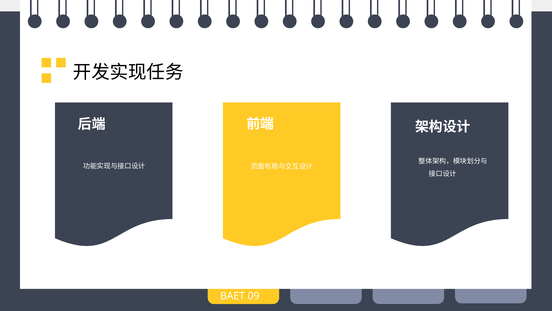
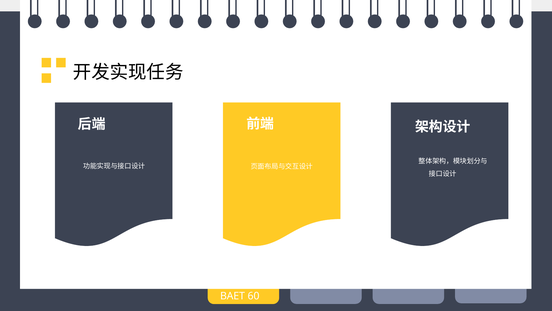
09: 09 -> 60 (254, 296)
